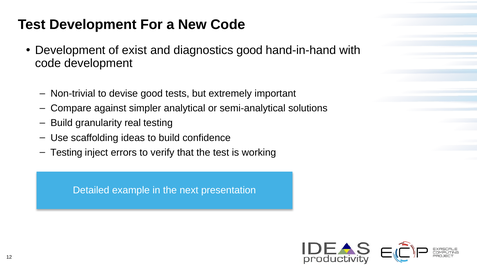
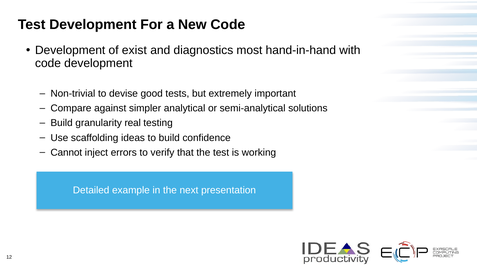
diagnostics good: good -> most (249, 50)
Testing: Testing -> Cannot (66, 153)
